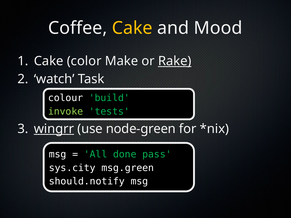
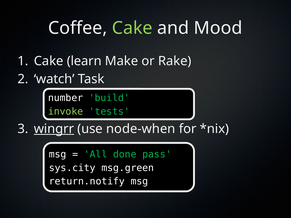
Cake colour: yellow -> light green (132, 28)
color: color -> learn (84, 61)
Rake underline: present -> none (175, 61)
colour: colour -> number (66, 98)
node-green: node-green -> node-when (141, 129)
should.notify: should.notify -> return.notify (87, 182)
